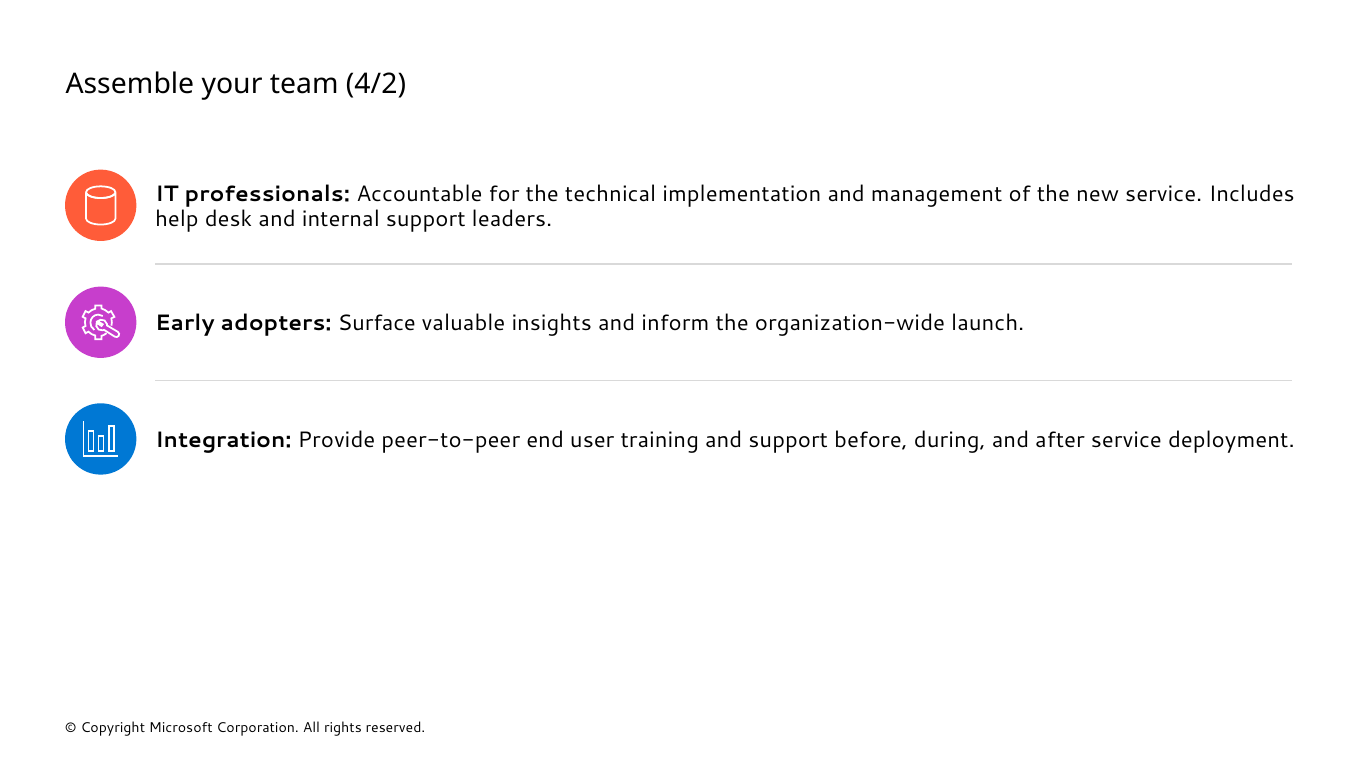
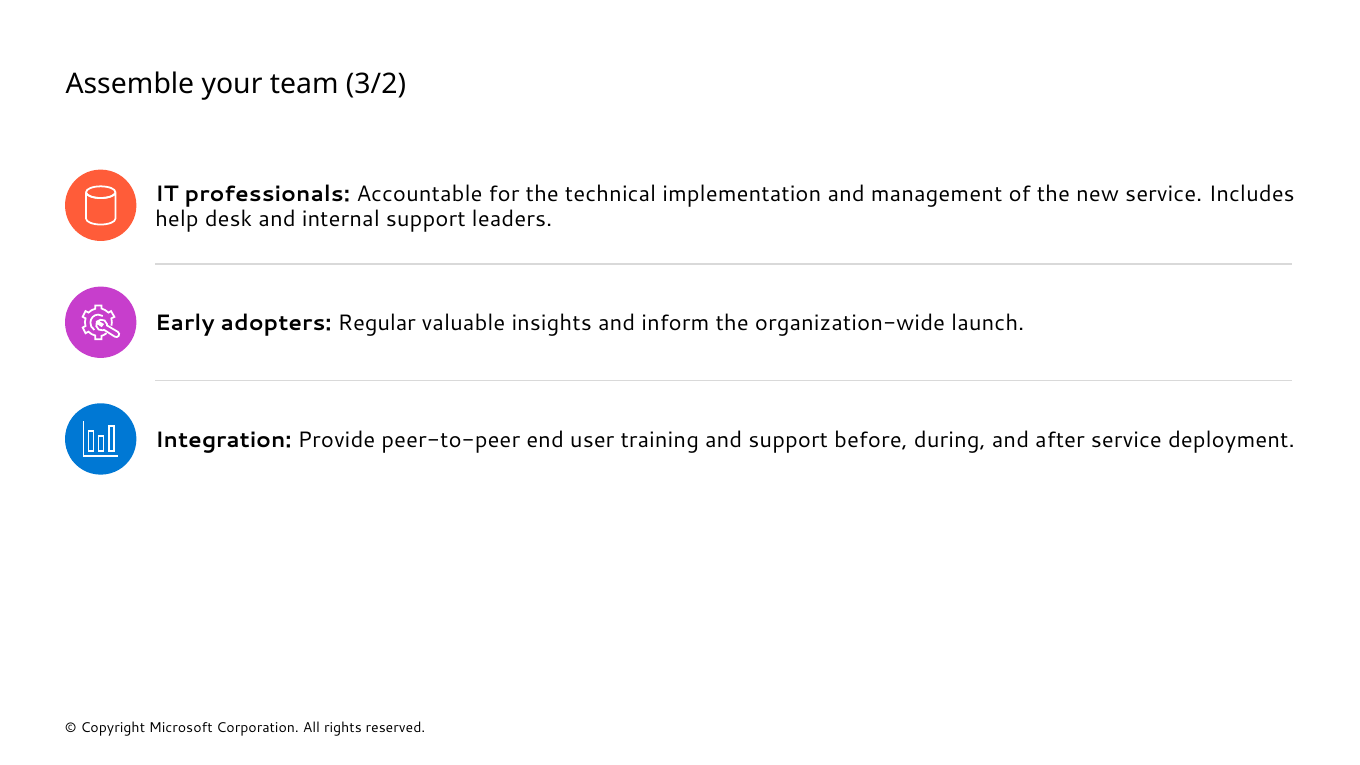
4/2: 4/2 -> 3/2 (376, 84)
Surface: Surface -> Regular (377, 323)
